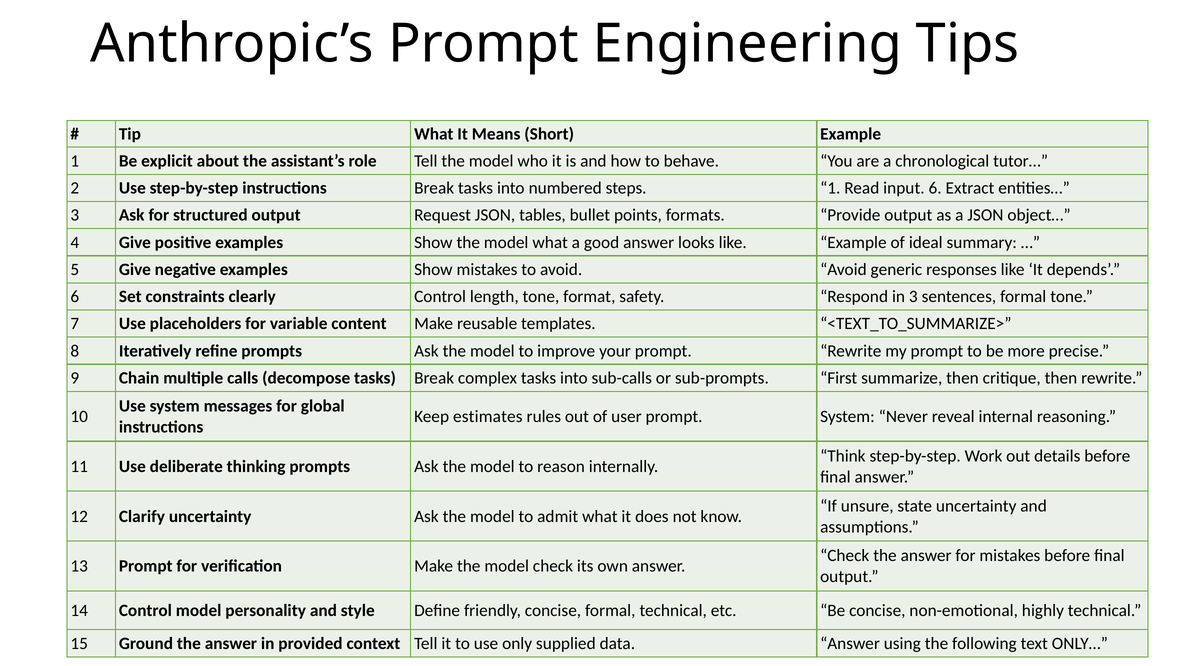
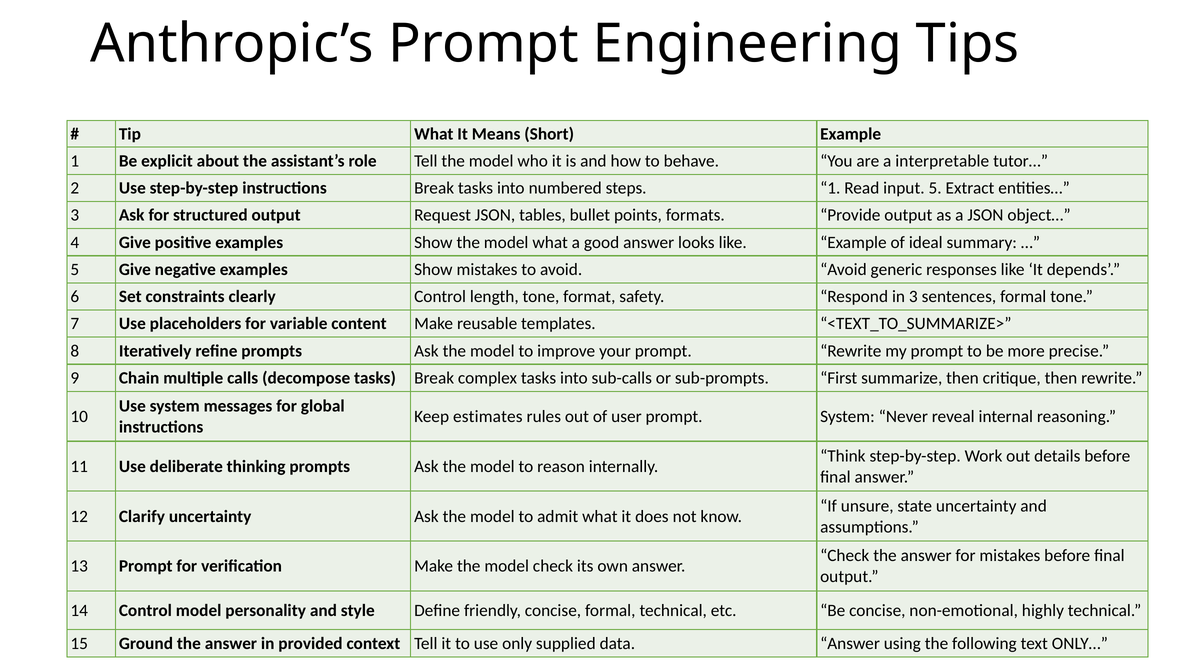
chronological: chronological -> interpretable (942, 161)
input 6: 6 -> 5 (935, 188)
